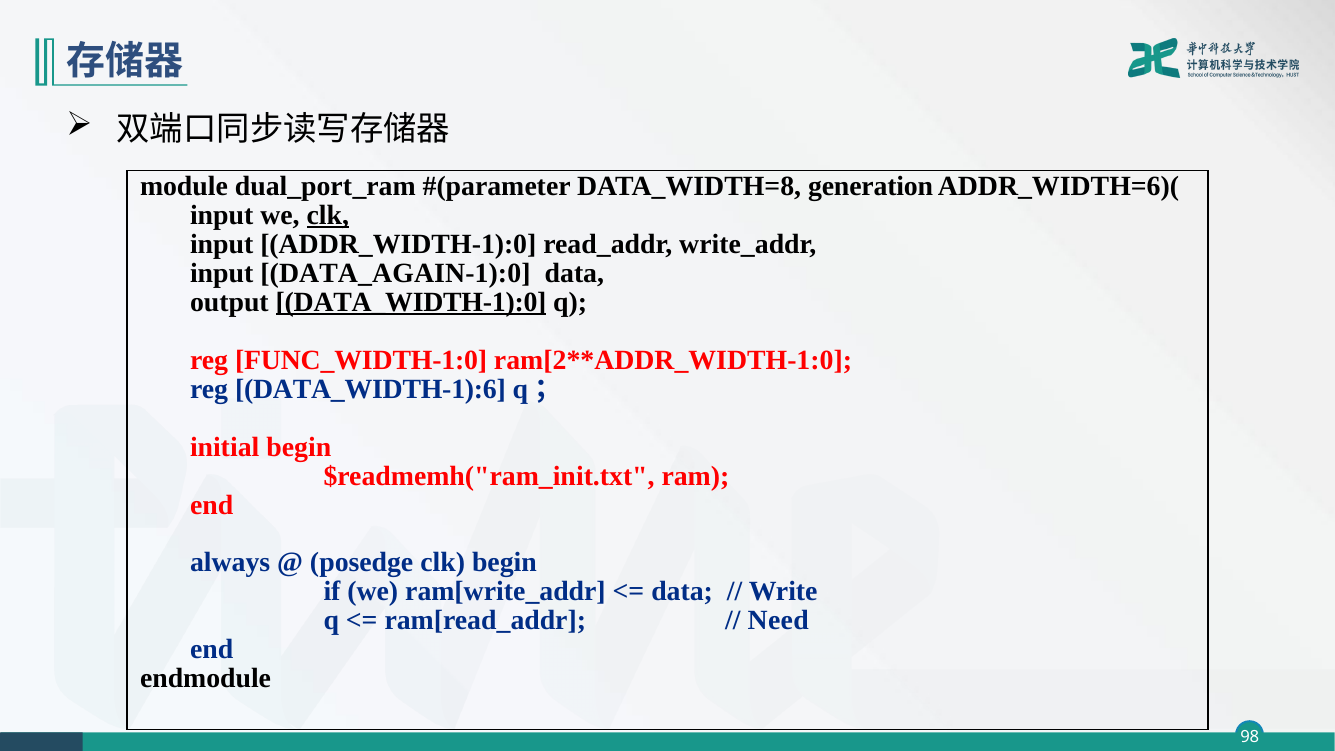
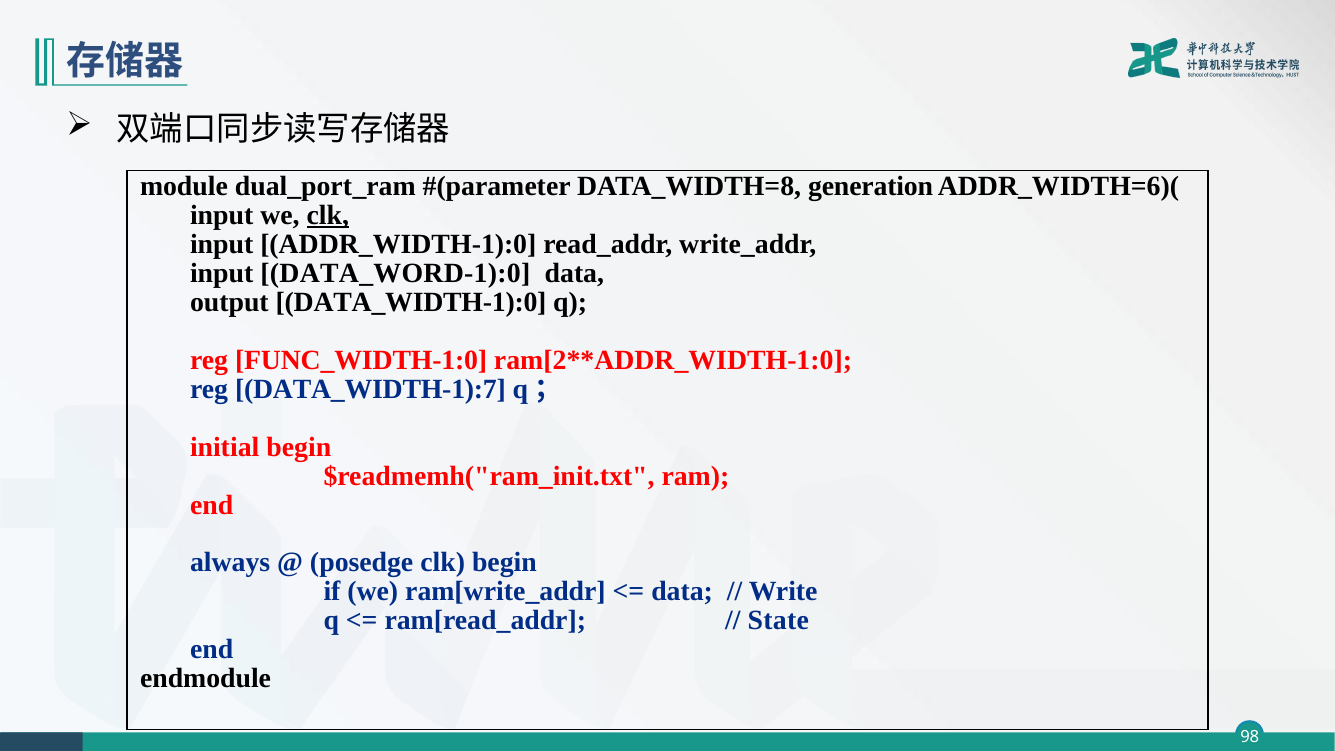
DATA_AGAIN-1):0: DATA_AGAIN-1):0 -> DATA_WORD-1):0 (395, 273)
DATA_WIDTH-1):0 underline: present -> none (411, 302)
DATA_WIDTH-1):6: DATA_WIDTH-1):6 -> DATA_WIDTH-1):7 (370, 389)
Need: Need -> State (778, 621)
